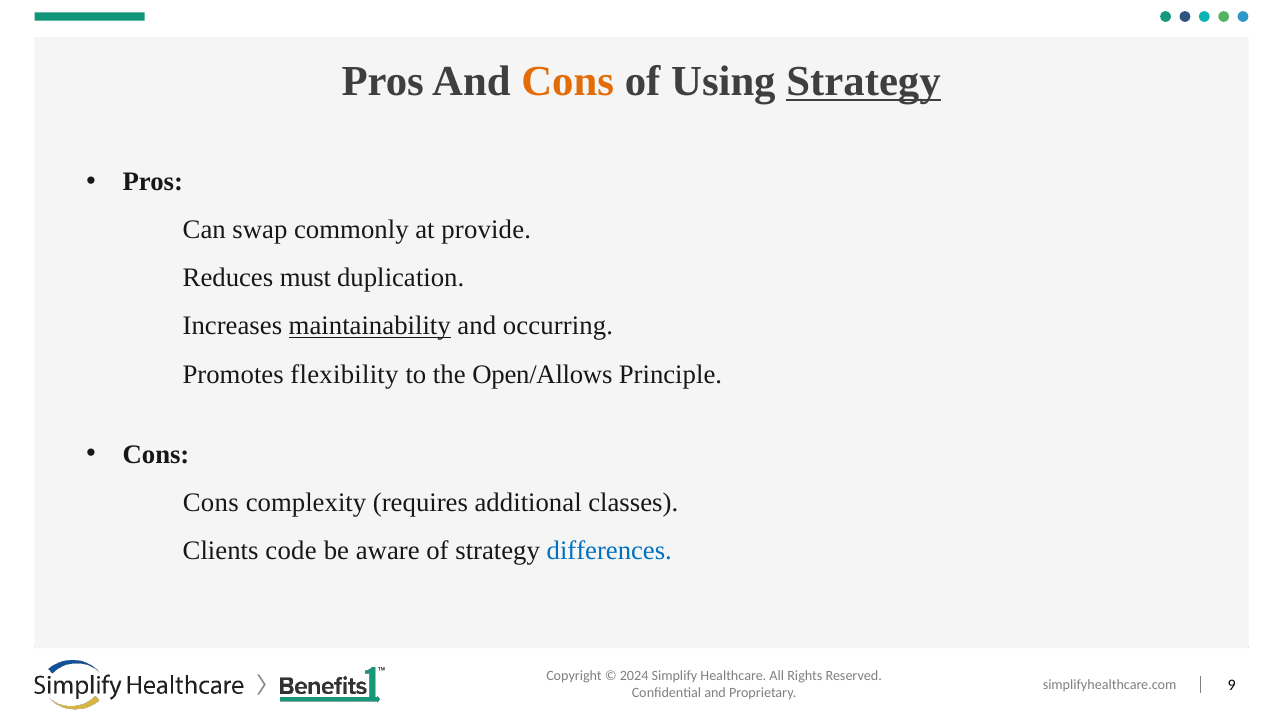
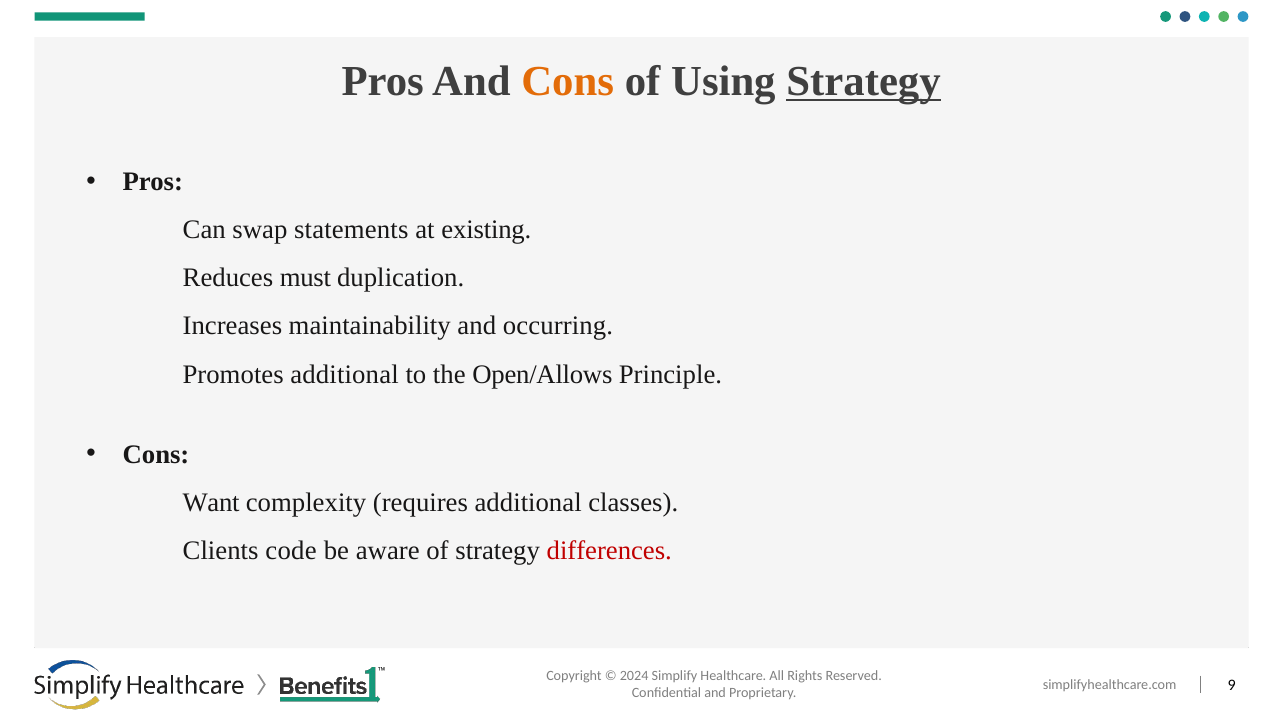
commonly: commonly -> statements (351, 230)
provide: provide -> existing (486, 230)
maintainability underline: present -> none (370, 326)
Promotes flexibility: flexibility -> additional (345, 375)
Cons: Cons -> Want (211, 503)
differences colour: blue -> red (609, 551)
